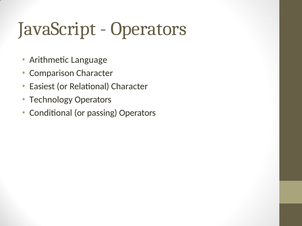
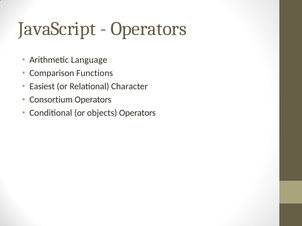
Comparison Character: Character -> Functions (95, 73)
Technology: Technology -> Consortium (51, 100)
passing: passing -> objects (102, 113)
